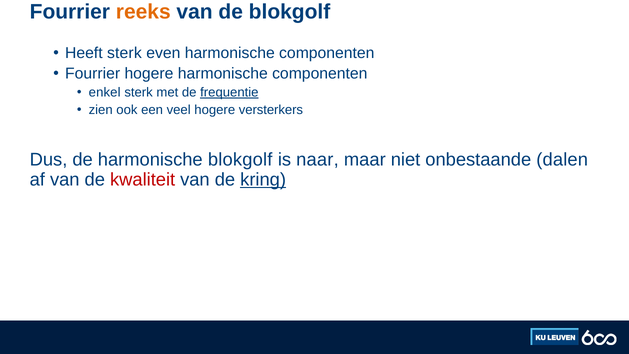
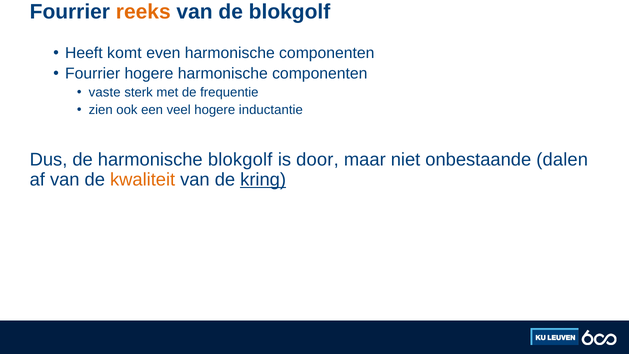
Heeft sterk: sterk -> komt (124, 53)
enkel: enkel -> vaste (105, 92)
frequentie underline: present -> none (229, 92)
versterkers: versterkers -> inductantie (271, 110)
naar: naar -> door (317, 160)
kwaliteit colour: red -> orange (143, 179)
